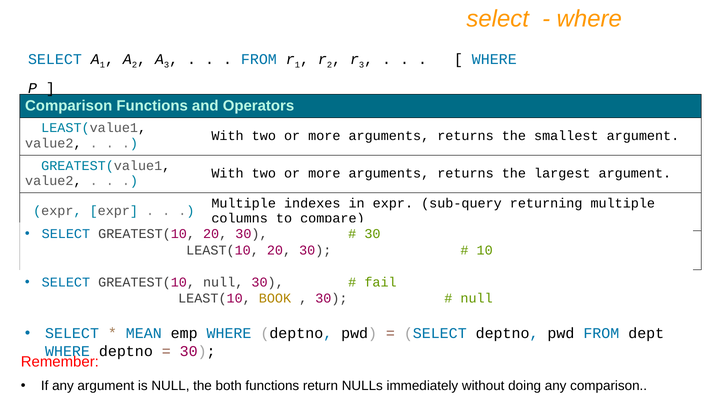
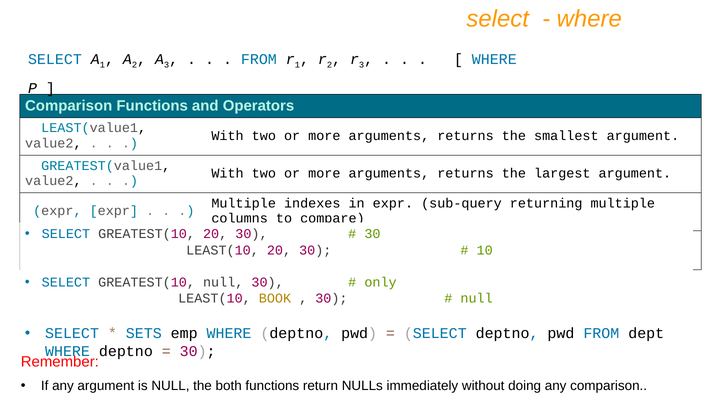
fail: fail -> only (381, 283)
MEAN: MEAN -> SETS (144, 334)
